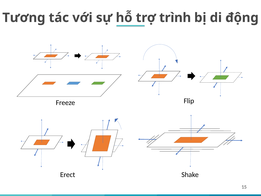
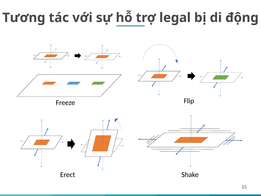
trình: trình -> legal (175, 18)
